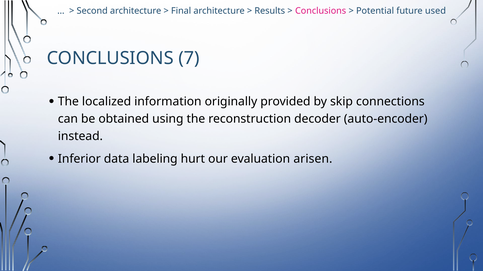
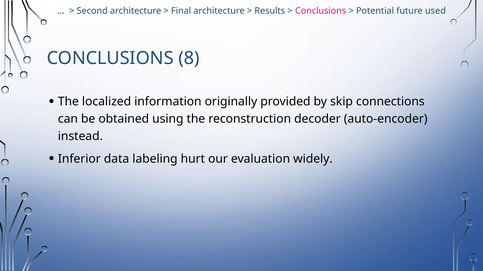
7: 7 -> 8 (189, 58)
arisen: arisen -> widely (313, 159)
